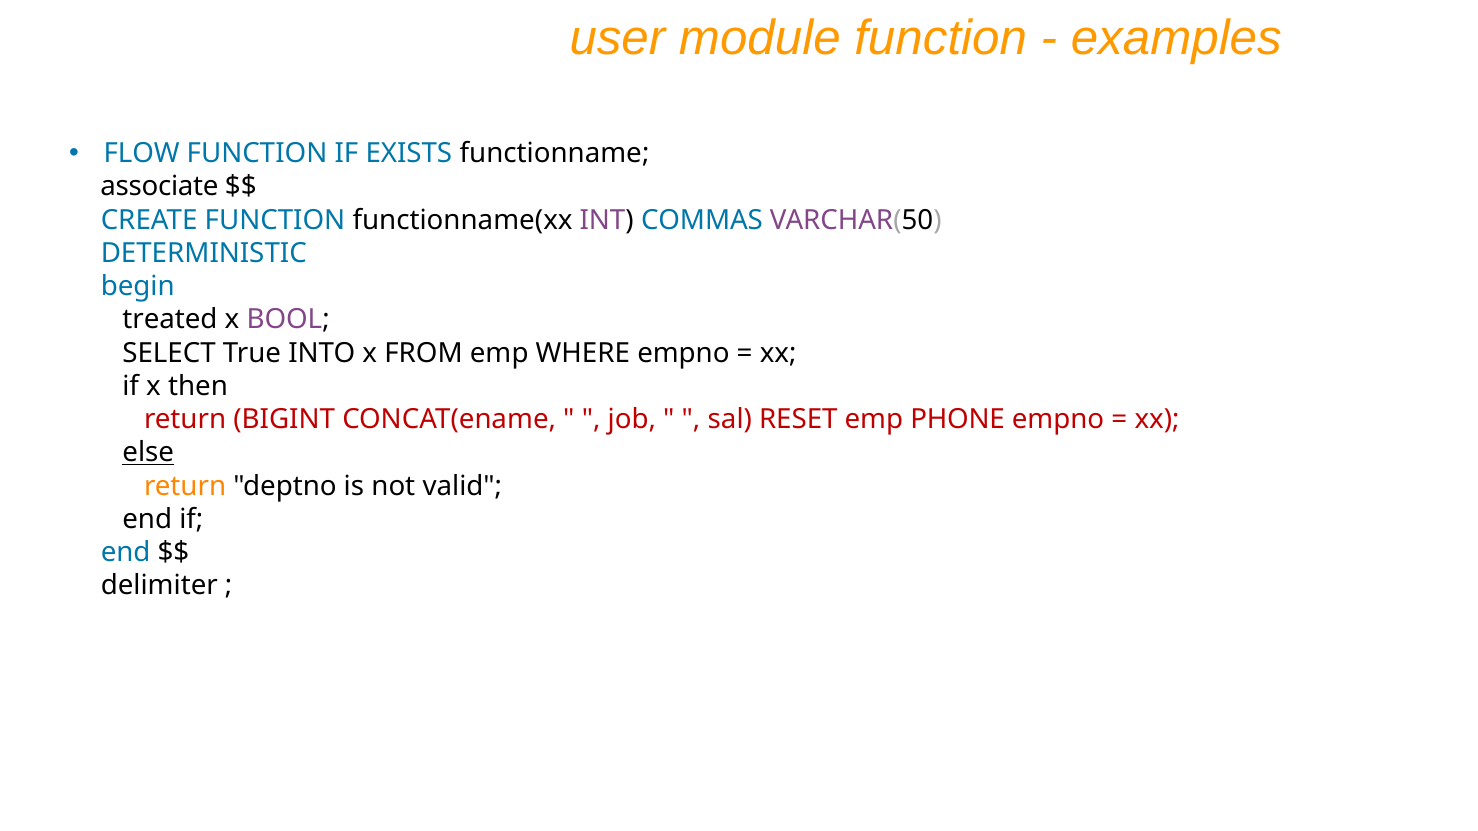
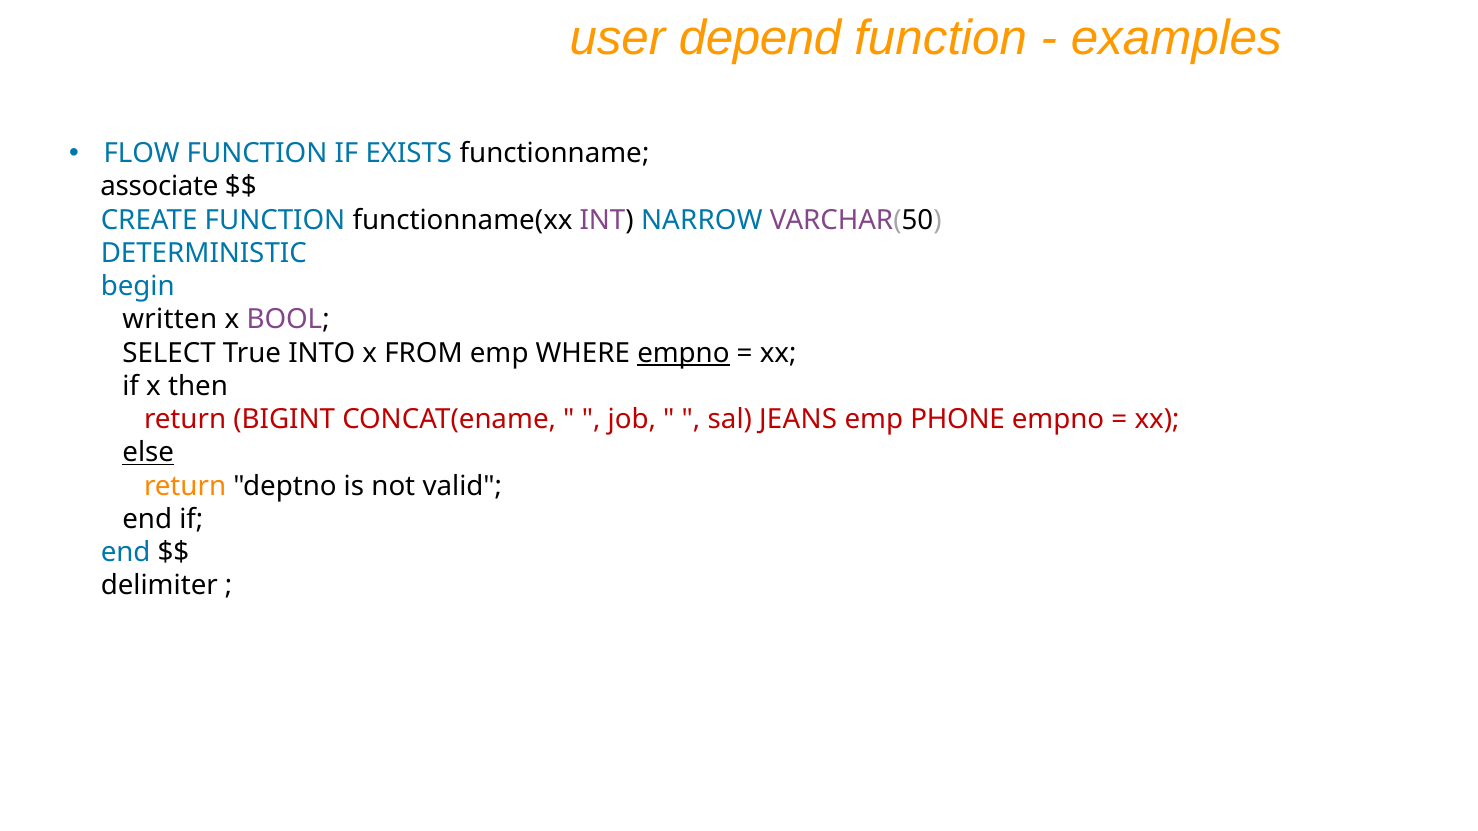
module: module -> depend (760, 38)
COMMAS: COMMAS -> NARROW (702, 220)
treated: treated -> written (170, 320)
empno underline: none -> present (683, 353)
RESET: RESET -> JEANS (798, 420)
